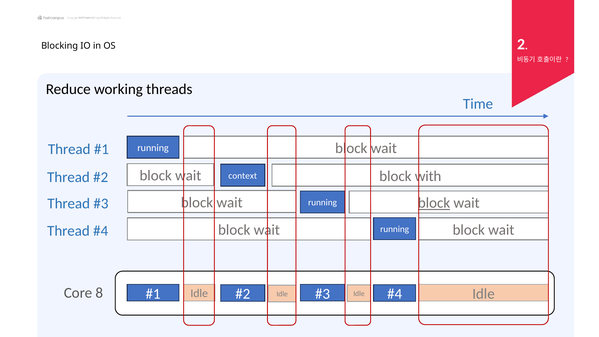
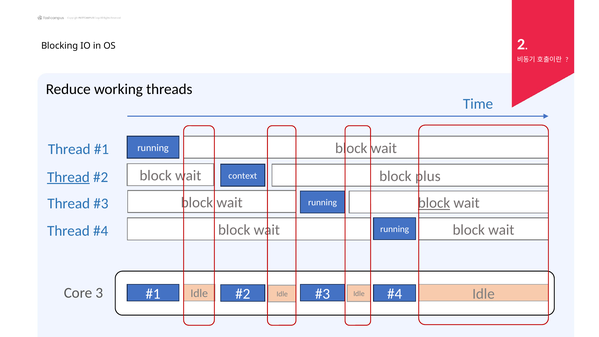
with: with -> plus (428, 176)
Thread underline: none -> present (68, 177)
8: 8 -> 3 (99, 293)
